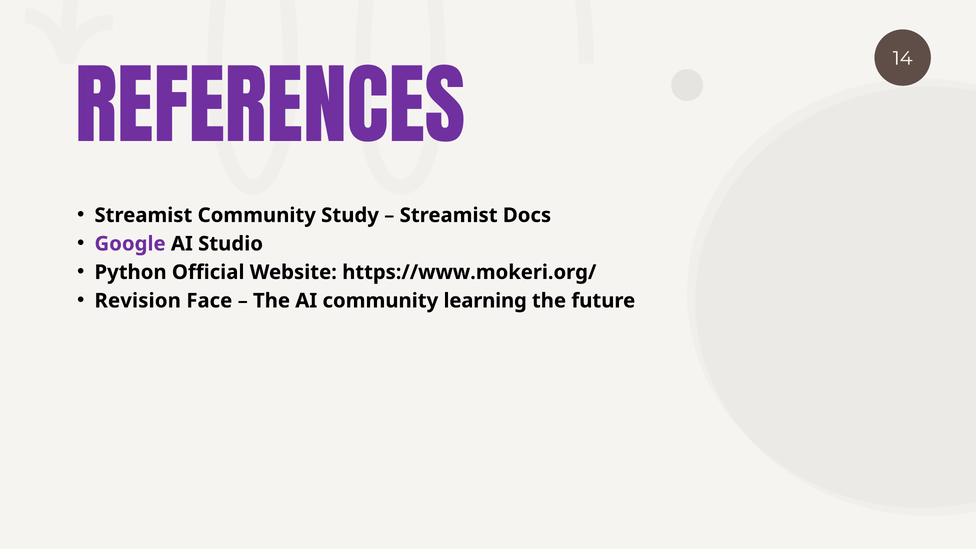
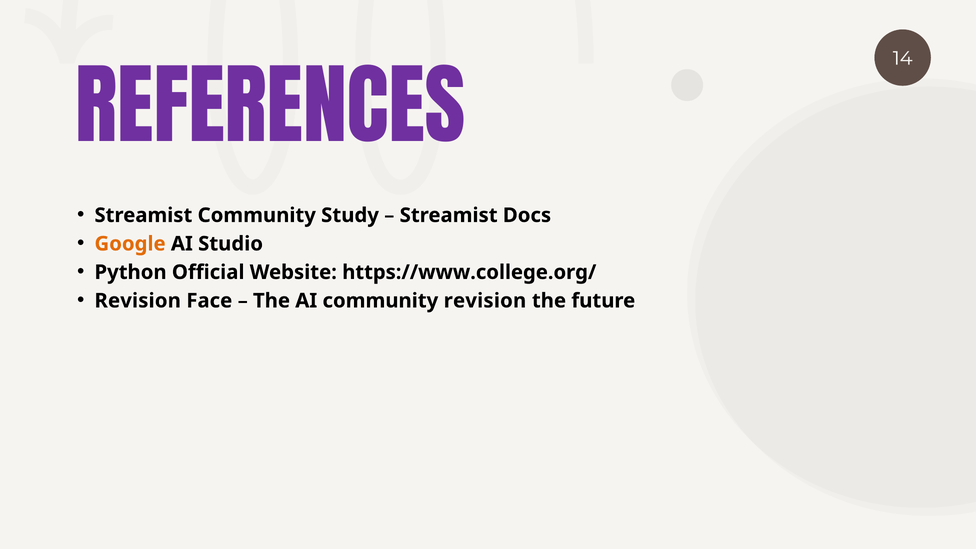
Google colour: purple -> orange (130, 244)
https://www.mokeri.org/: https://www.mokeri.org/ -> https://www.college.org/ (469, 272)
community learning: learning -> revision (485, 301)
